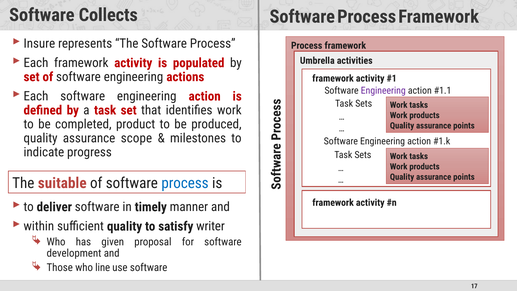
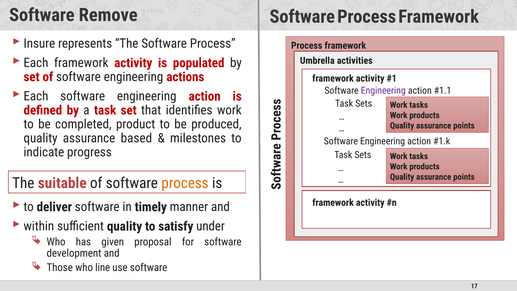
Collects: Collects -> Remove (108, 15)
scope: scope -> based (136, 138)
process colour: blue -> orange (185, 183)
writer: writer -> under (210, 226)
